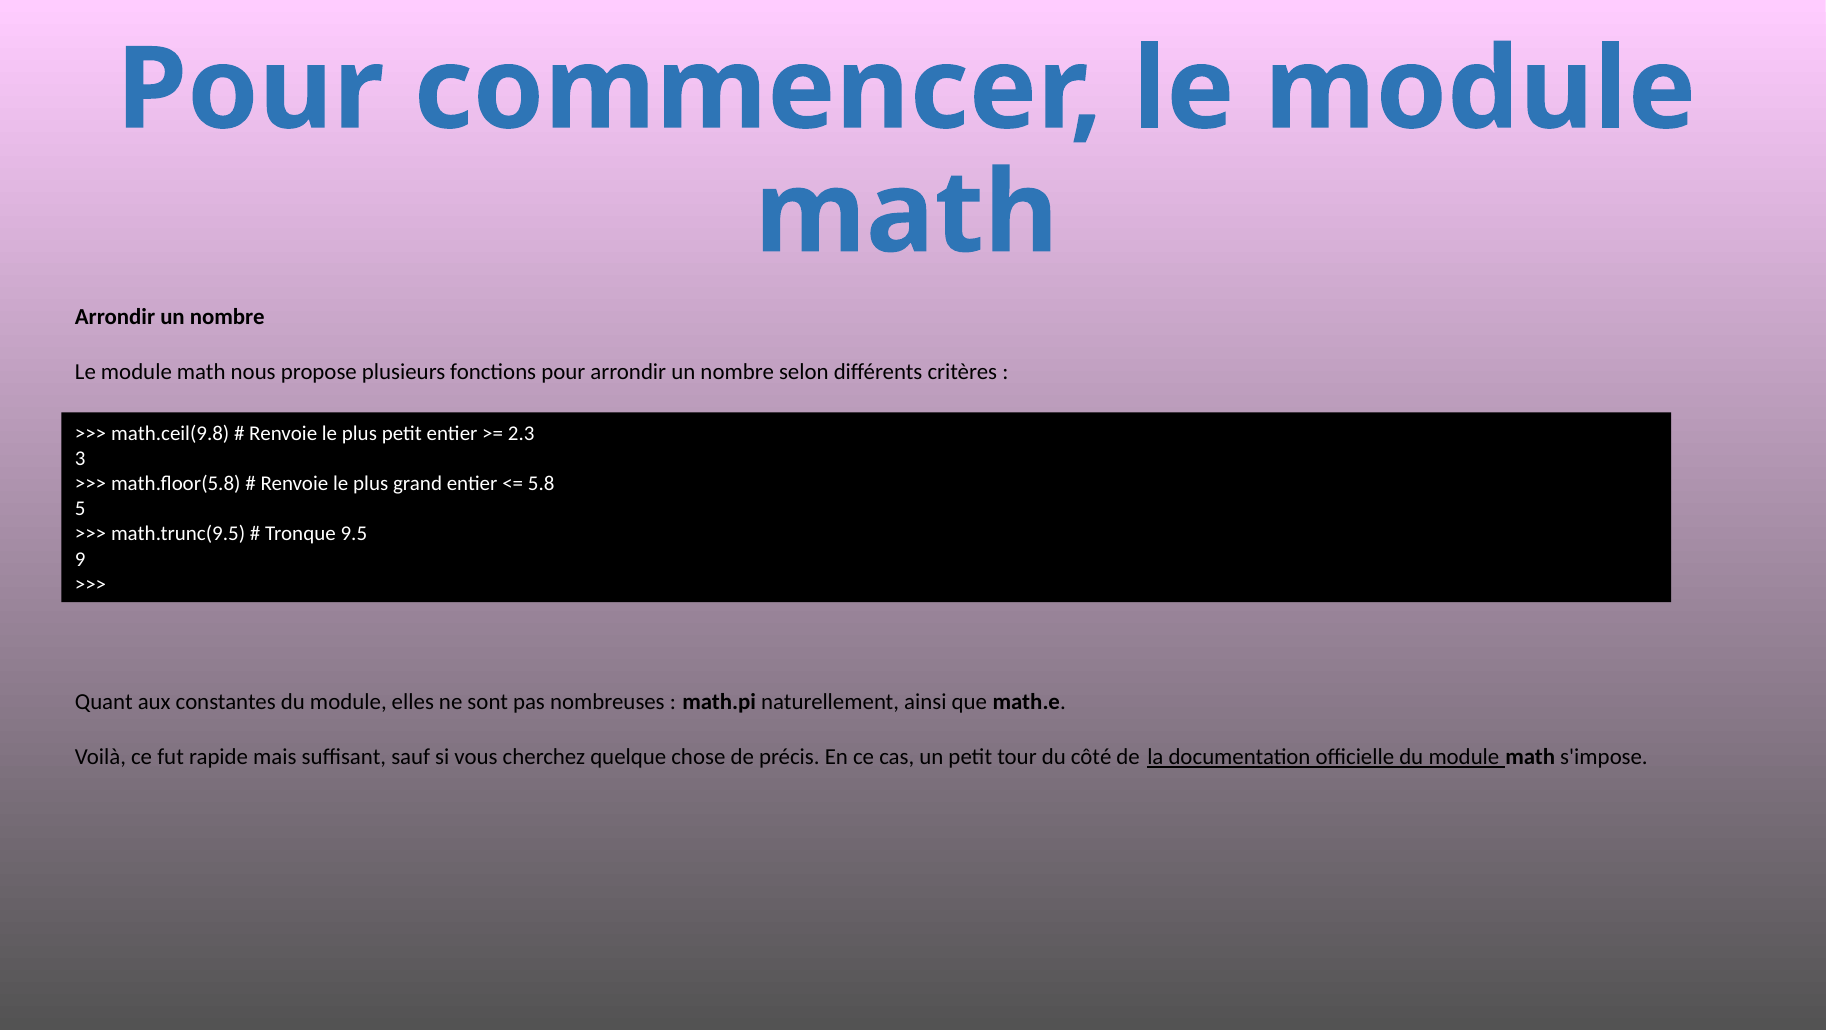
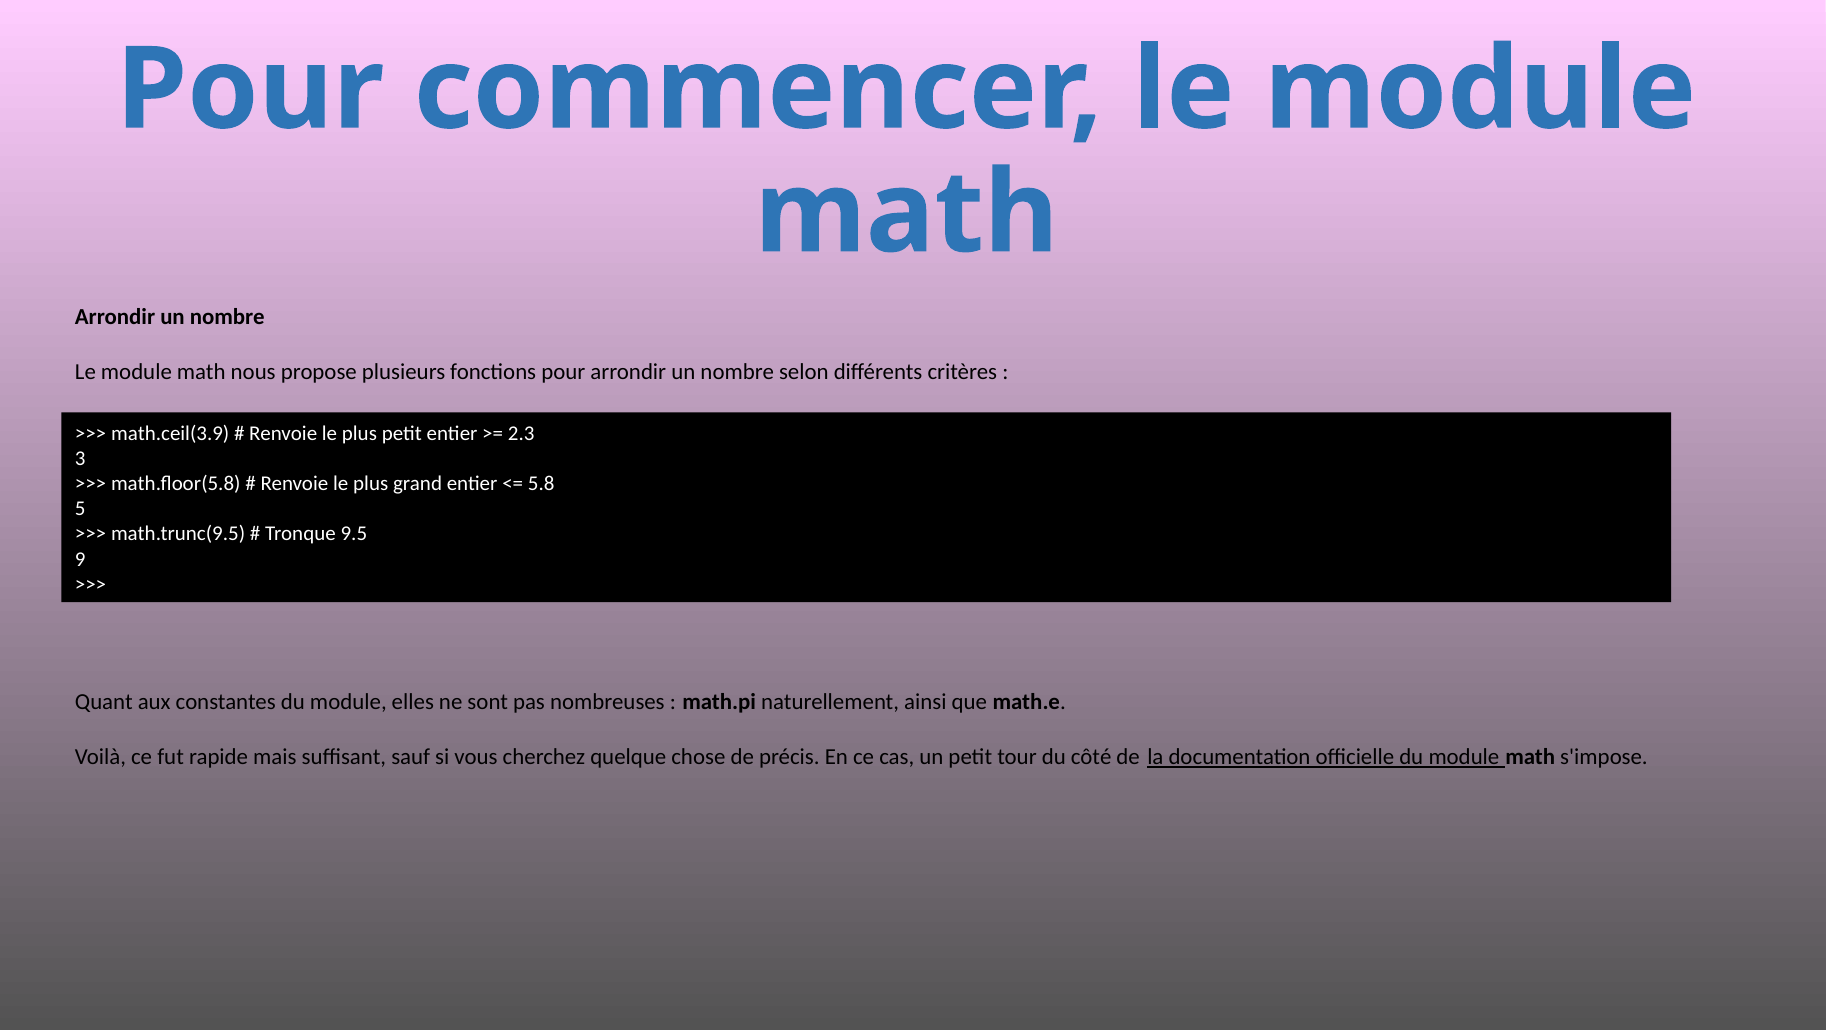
math.ceil(9.8: math.ceil(9.8 -> math.ceil(3.9 (170, 433)
